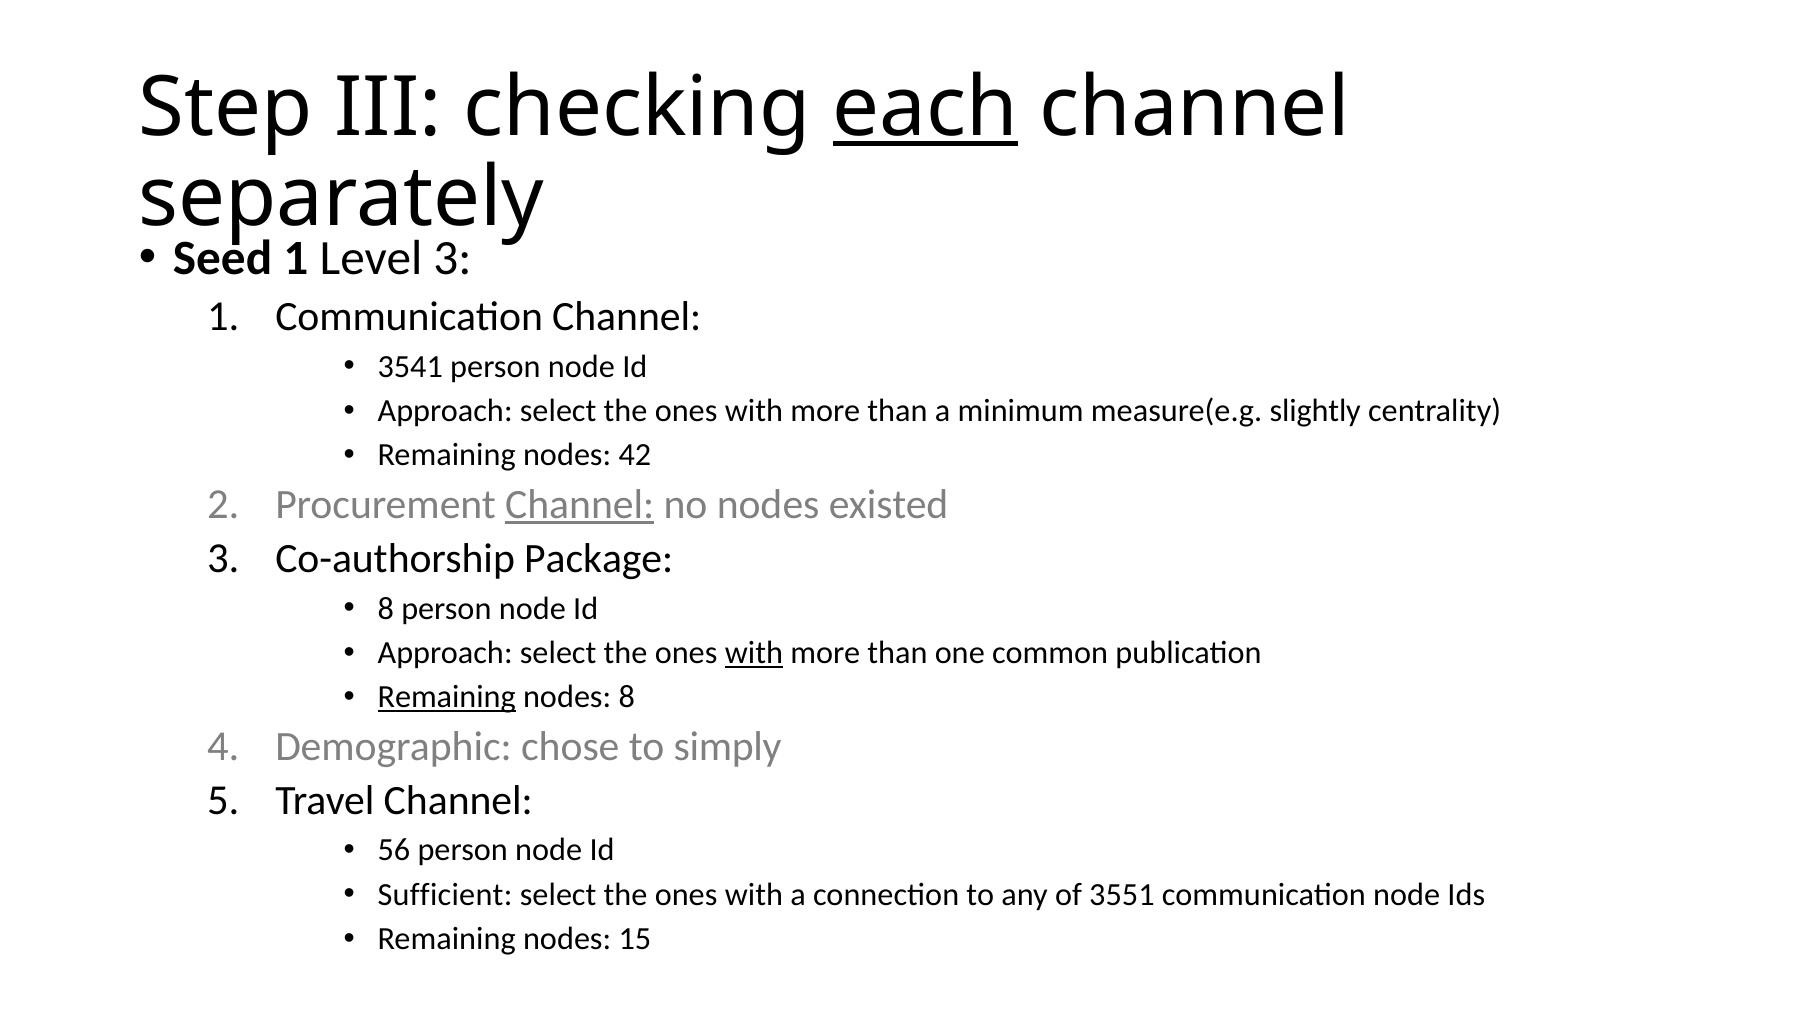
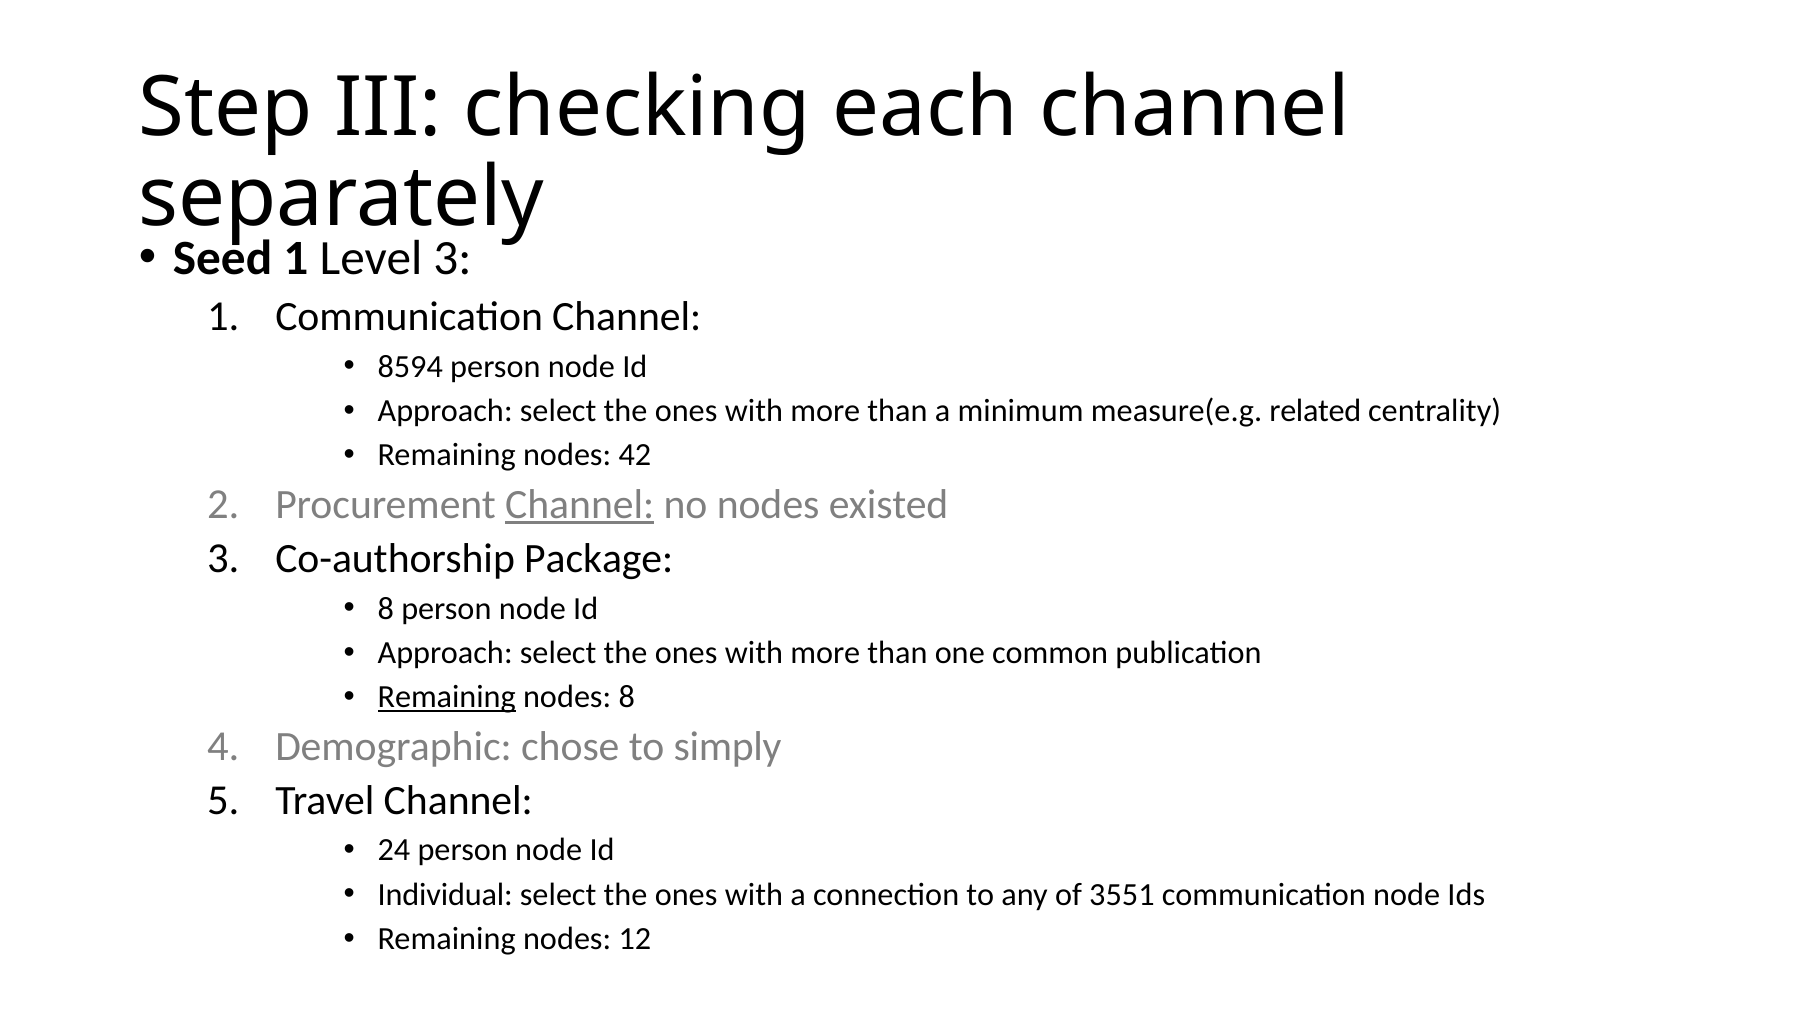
each underline: present -> none (925, 108)
3541: 3541 -> 8594 (410, 366)
slightly: slightly -> related (1315, 411)
with underline: present -> none (754, 653)
56: 56 -> 24 (394, 850)
Sufficient: Sufficient -> Individual (445, 894)
15: 15 -> 12 (635, 939)
